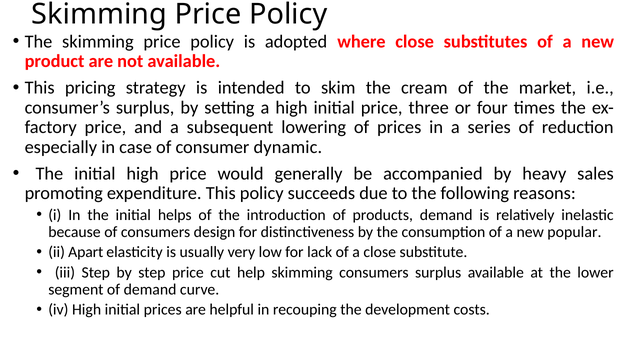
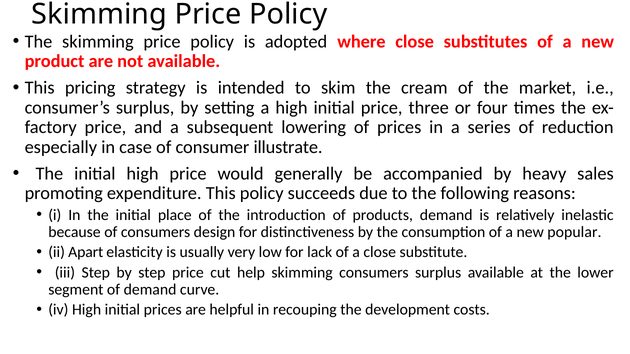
dynamic: dynamic -> illustrate (288, 147)
helps: helps -> place (175, 215)
